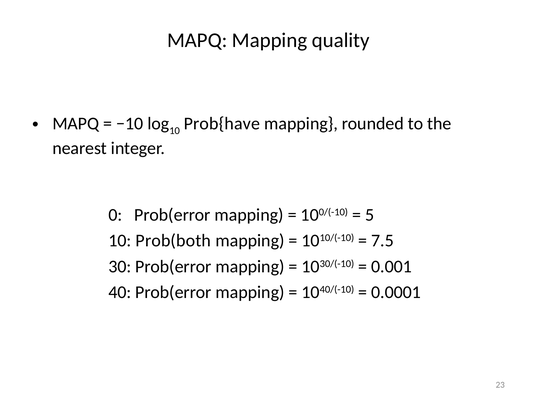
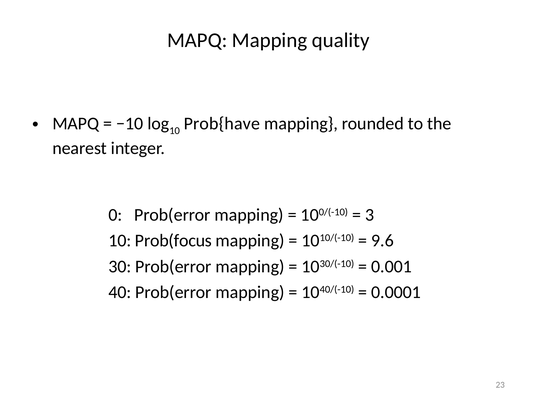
5: 5 -> 3 (370, 215)
Prob(both: Prob(both -> Prob(focus (173, 241)
7.5: 7.5 -> 9.6 (383, 241)
